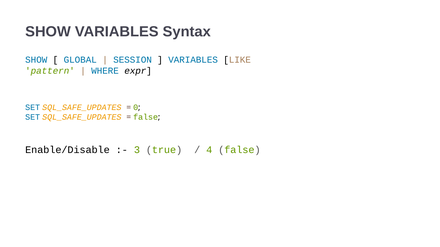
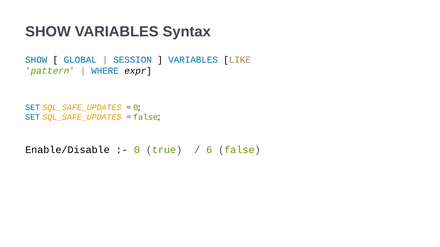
3: 3 -> 0 (137, 150)
4: 4 -> 6 (209, 150)
